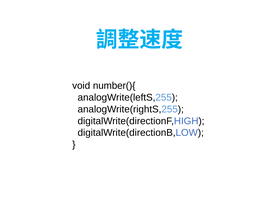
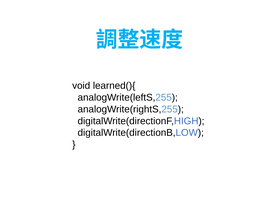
number(){: number(){ -> learned(){ (114, 86)
